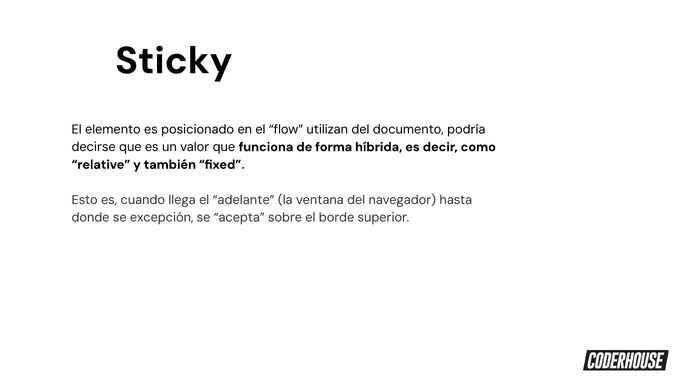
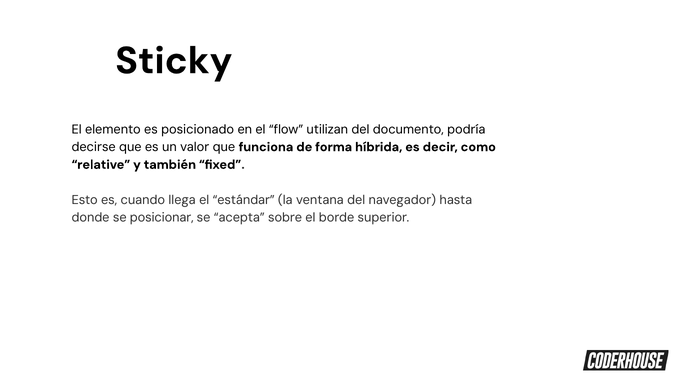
adelante: adelante -> estándar (244, 200)
excepción: excepción -> posicionar (162, 217)
